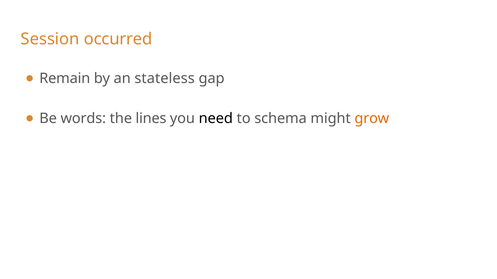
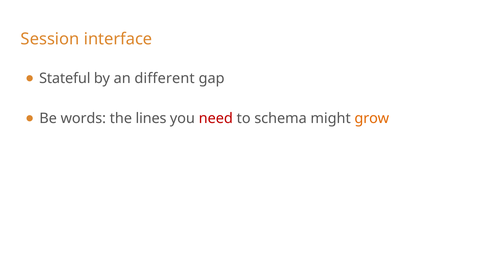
occurred: occurred -> interface (118, 39)
Remain: Remain -> Stateful (65, 79)
stateless: stateless -> different (165, 79)
need colour: black -> red (216, 119)
